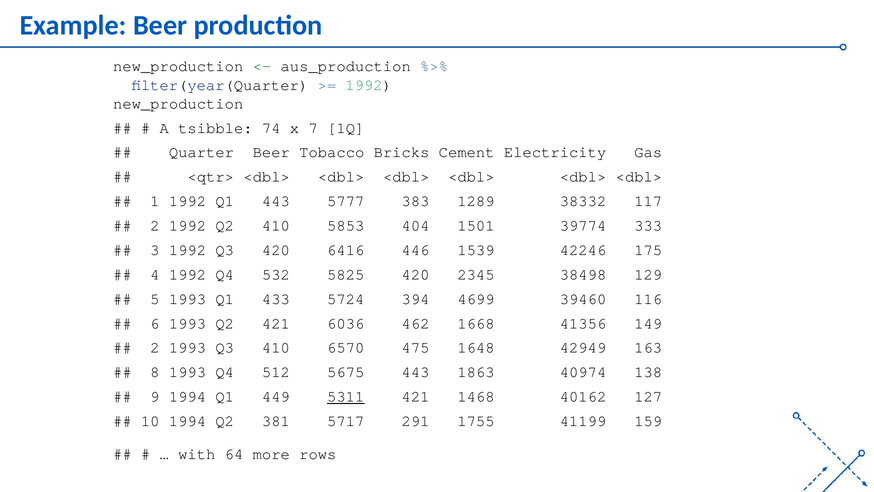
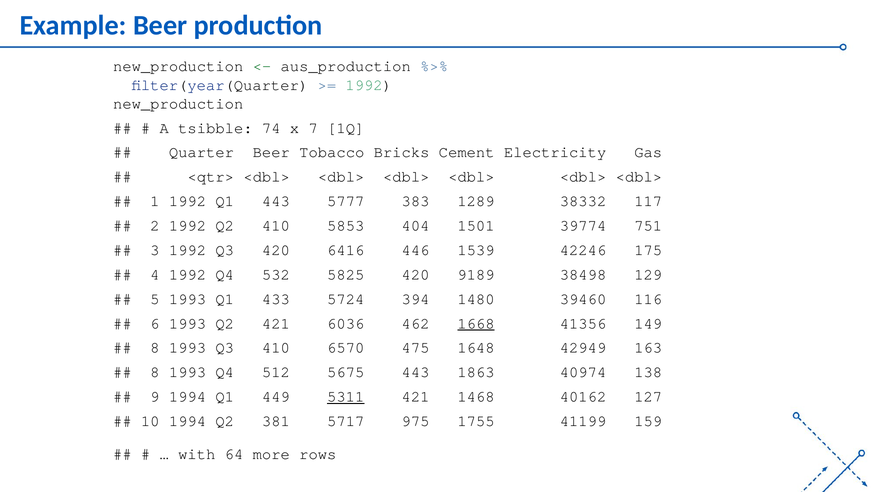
333: 333 -> 751 (648, 226)
2345: 2345 -> 9189 (476, 274)
4699: 4699 -> 1480 (476, 299)
1668 underline: none -> present (476, 323)
2: 2 -> 8 (155, 348)
291: 291 -> 975 (416, 421)
